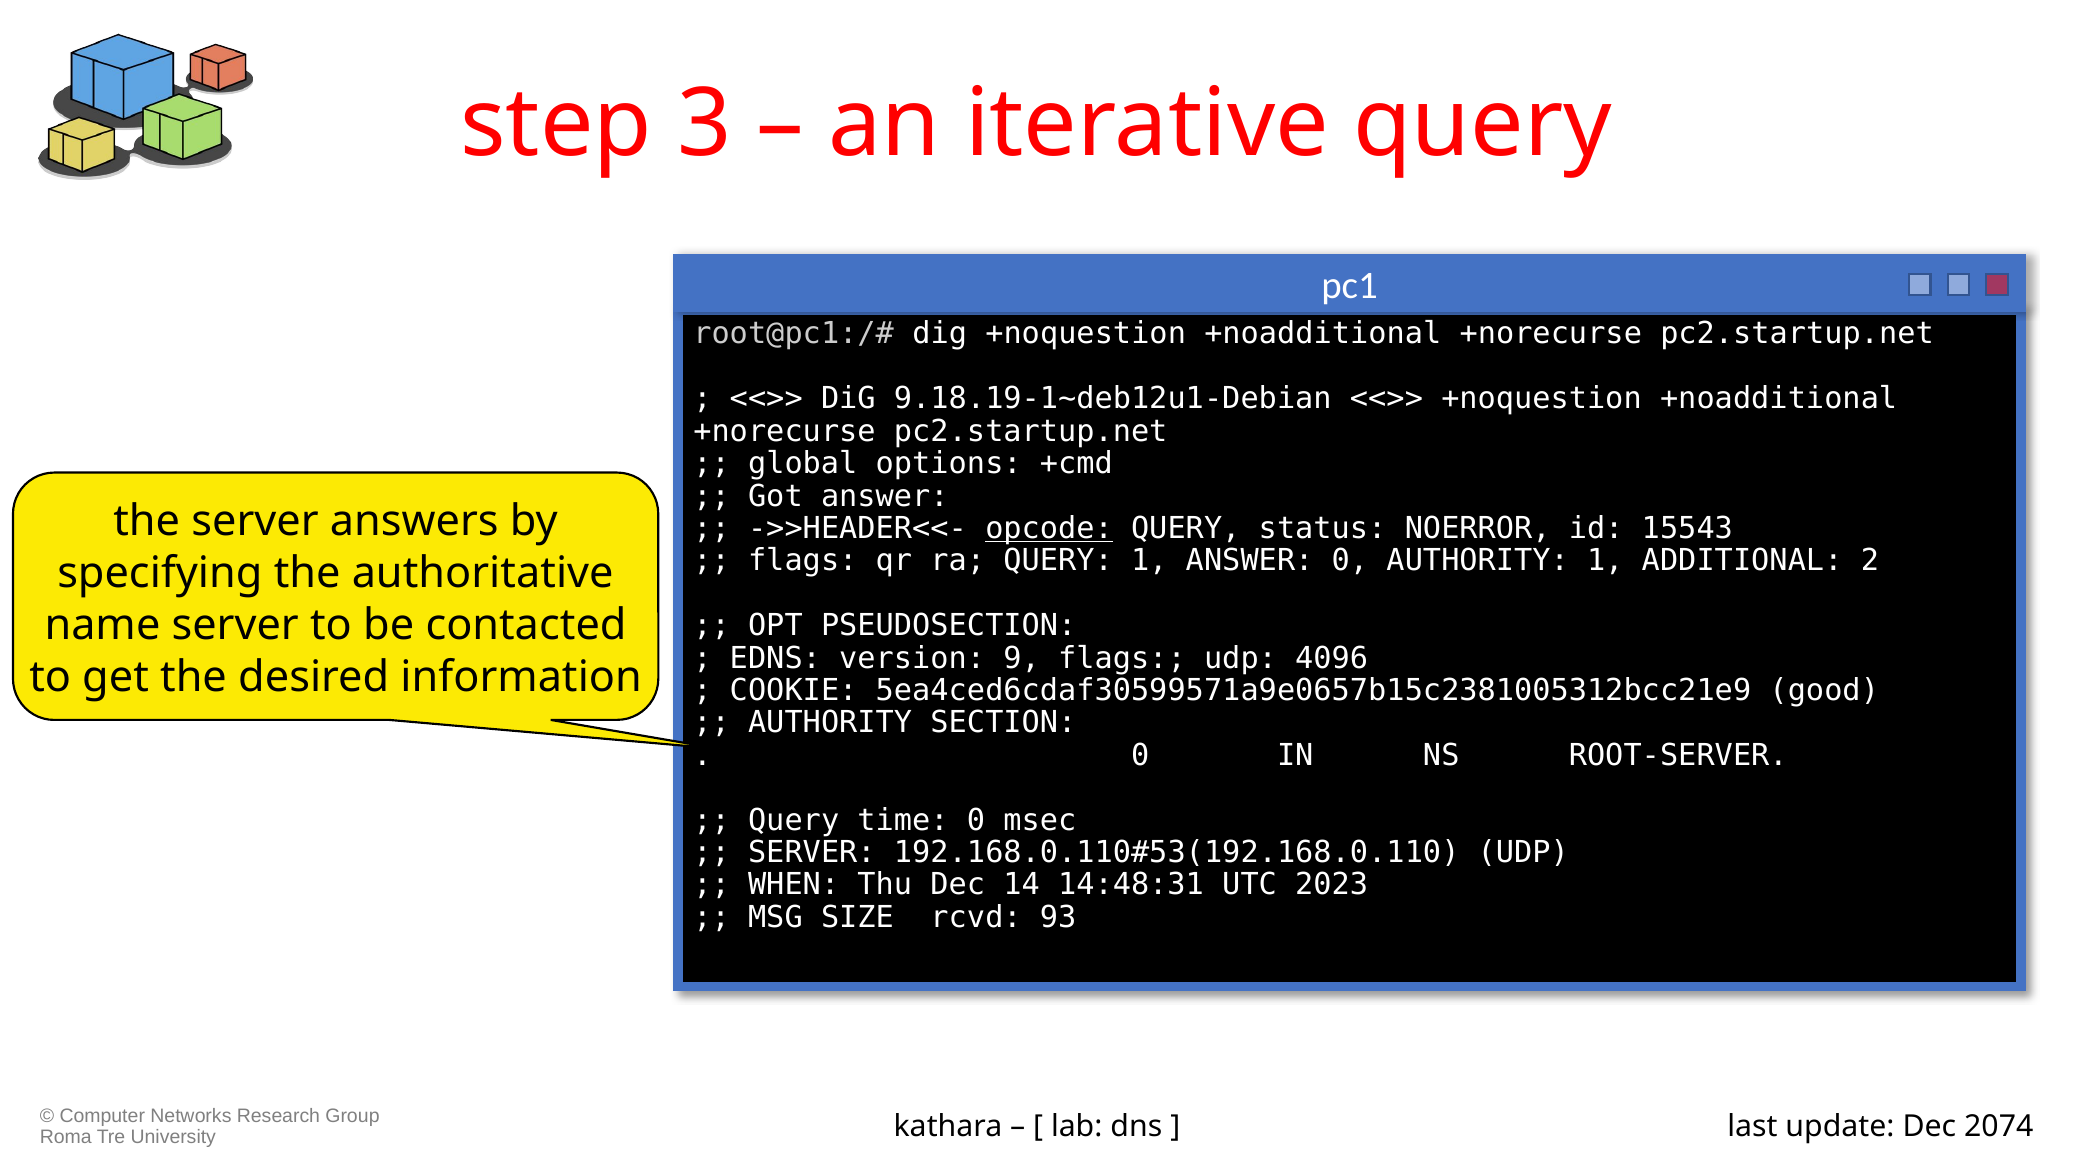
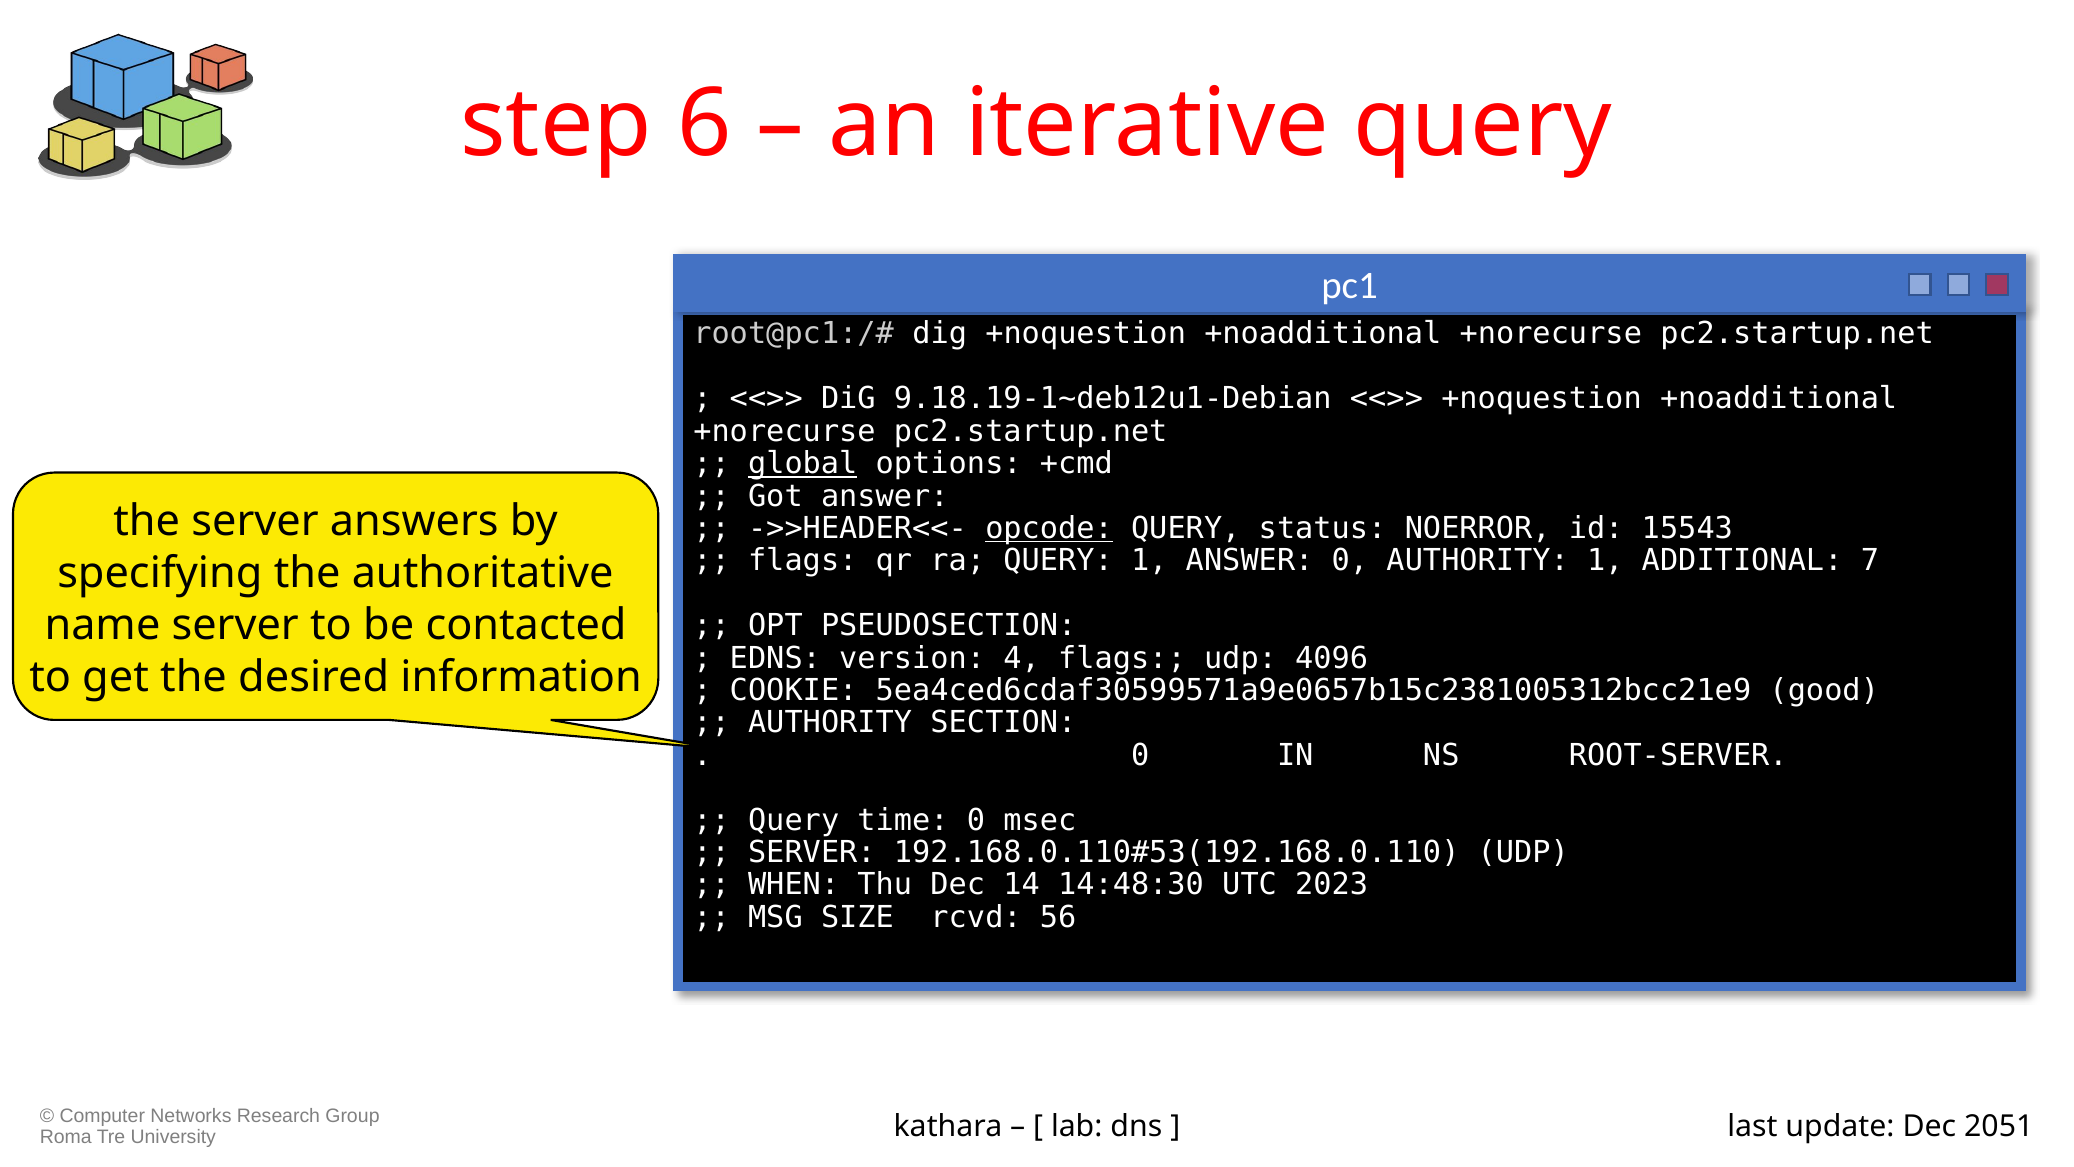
3: 3 -> 6 (704, 124)
global underline: none -> present (803, 463)
2: 2 -> 7 (1870, 561)
9: 9 -> 4 (1022, 658)
14:48:31: 14:48:31 -> 14:48:30 (1131, 885)
93: 93 -> 56 (1058, 917)
2074: 2074 -> 2051 (1999, 1126)
